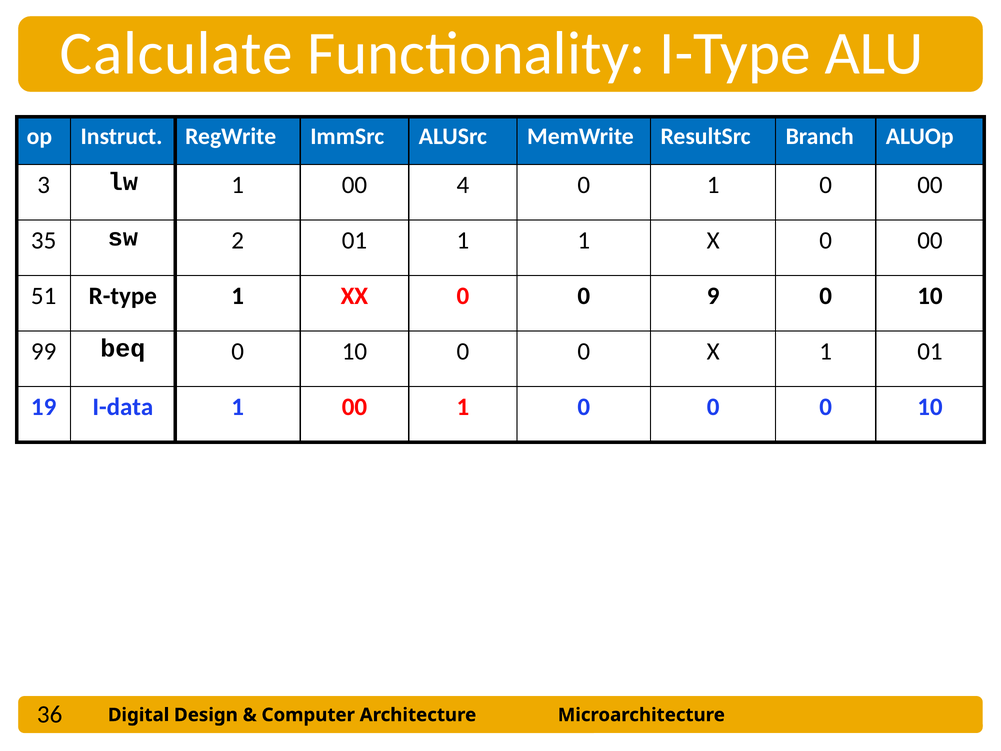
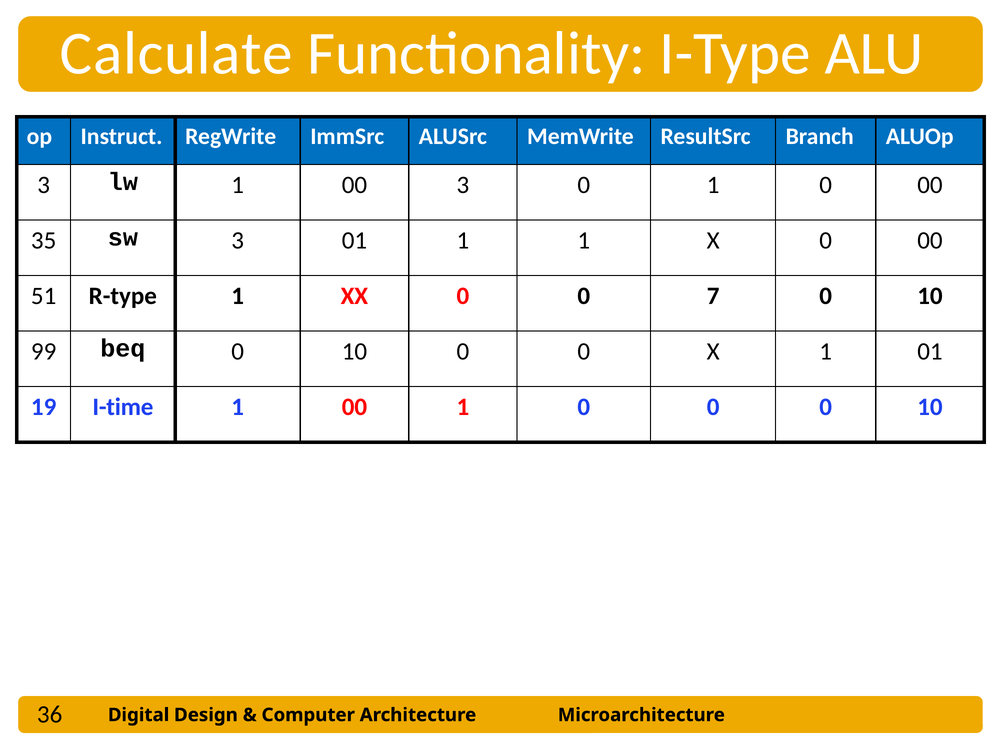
00 4: 4 -> 3 (463, 185)
sw 2: 2 -> 3 (238, 241)
9: 9 -> 7 (713, 296)
I-data: I-data -> I-time (123, 407)
